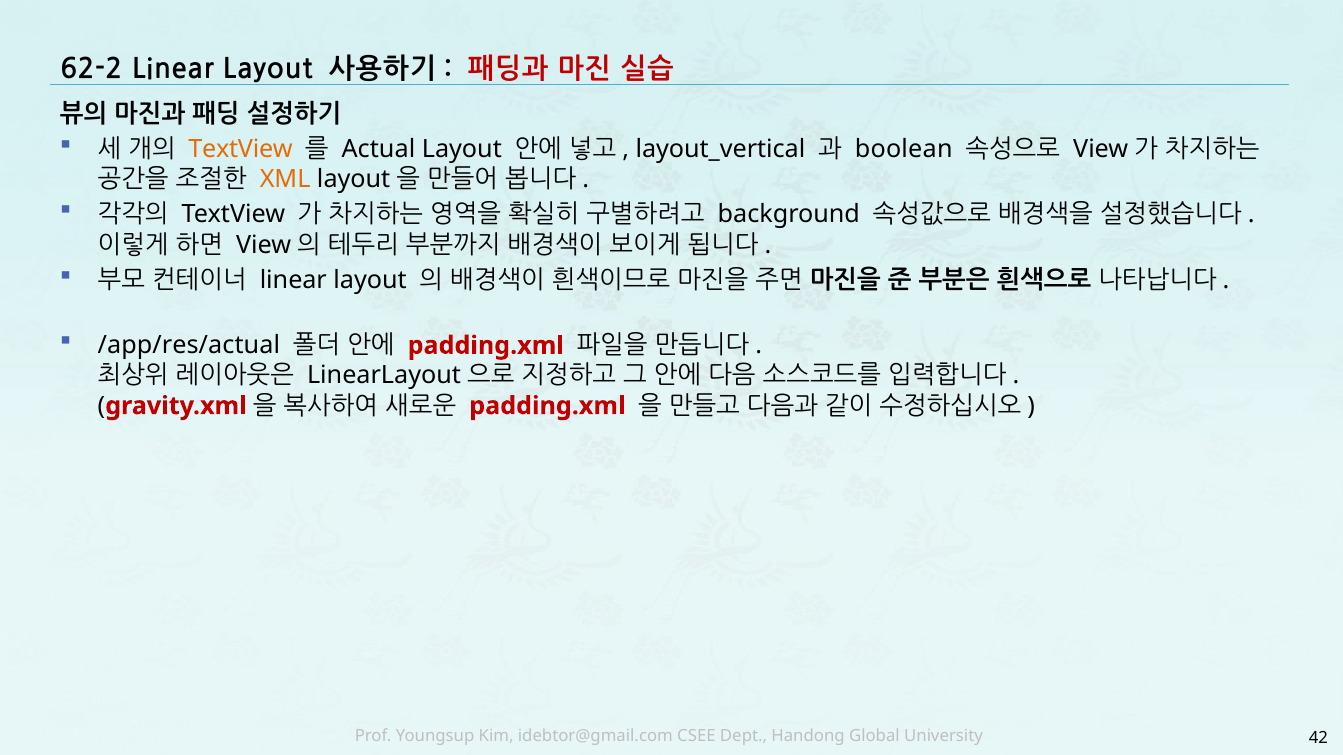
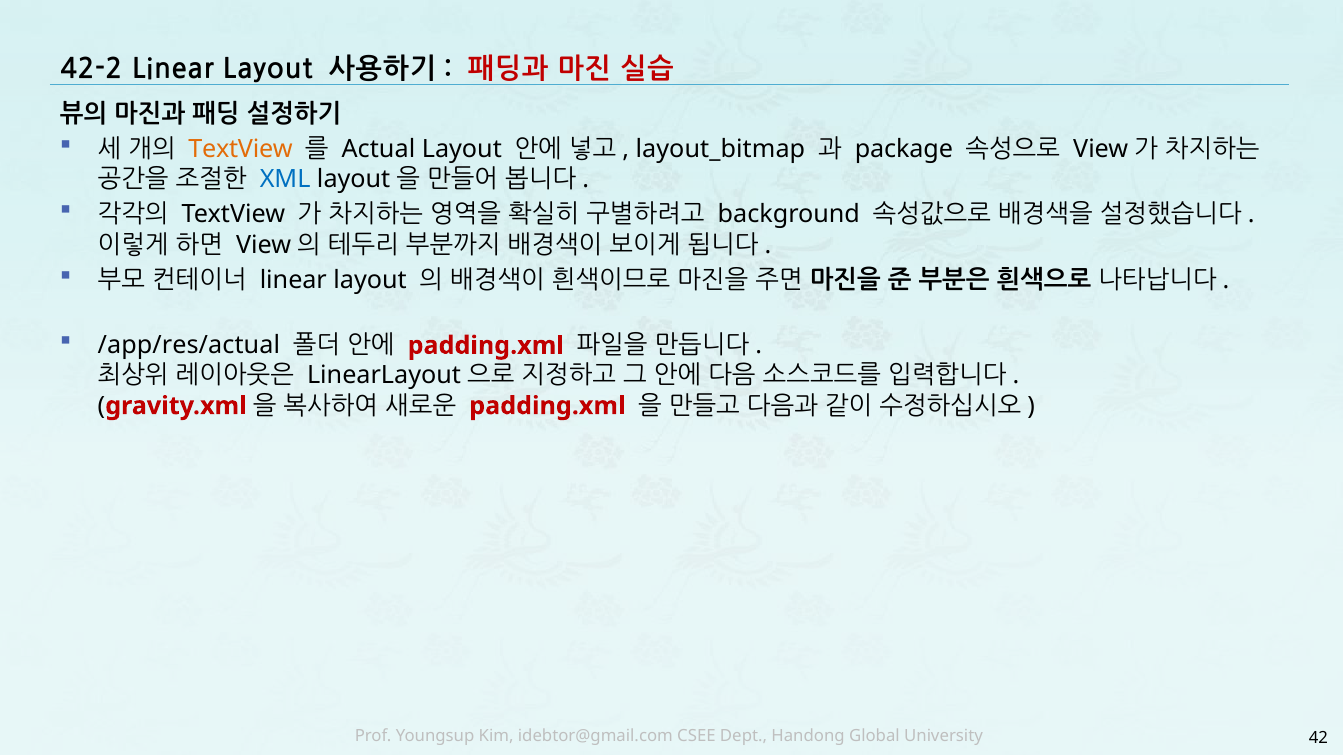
62-2: 62-2 -> 42-2 (91, 69)
layout_vertical: layout_vertical -> layout_bitmap (720, 149)
boolean: boolean -> package (904, 149)
XML colour: orange -> blue (285, 179)
